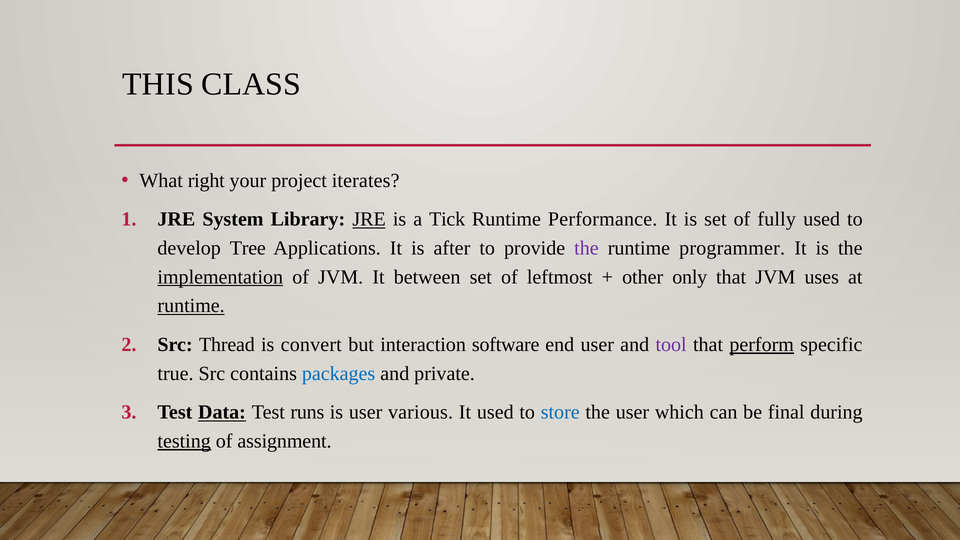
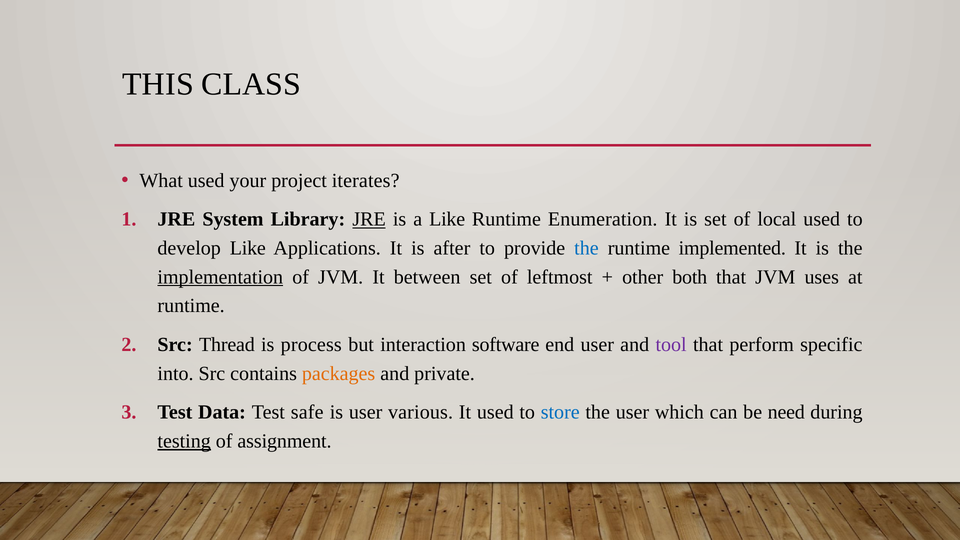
What right: right -> used (206, 181)
a Tick: Tick -> Like (447, 219)
Performance: Performance -> Enumeration (603, 219)
fully: fully -> local (777, 219)
develop Tree: Tree -> Like (248, 248)
the colour: purple -> blue (586, 248)
programmer: programmer -> implemented (732, 248)
only: only -> both (690, 277)
runtime underline: present -> none (191, 306)
convert: convert -> process (311, 345)
perform underline: present -> none (762, 345)
true: true -> into (176, 374)
packages colour: blue -> orange (339, 374)
Data underline: present -> none (222, 412)
runs: runs -> safe (307, 412)
final: final -> need (786, 412)
